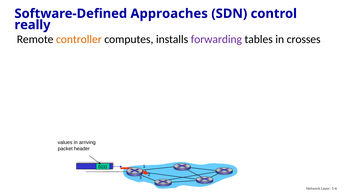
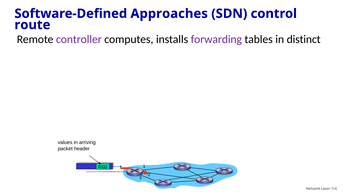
really: really -> route (32, 25)
controller colour: orange -> purple (79, 39)
crosses: crosses -> distinct (304, 39)
